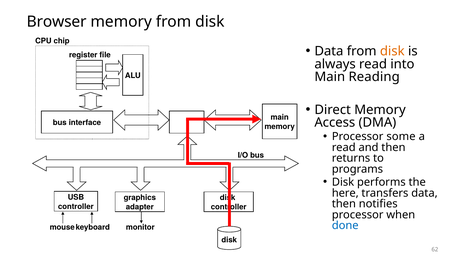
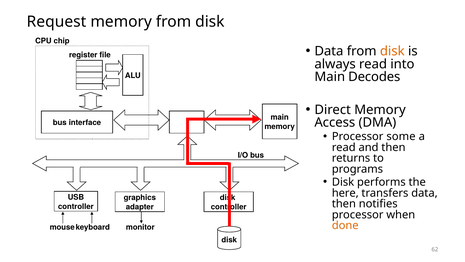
Browser: Browser -> Request (56, 22)
Reading: Reading -> Decodes (374, 77)
done colour: blue -> orange (345, 225)
